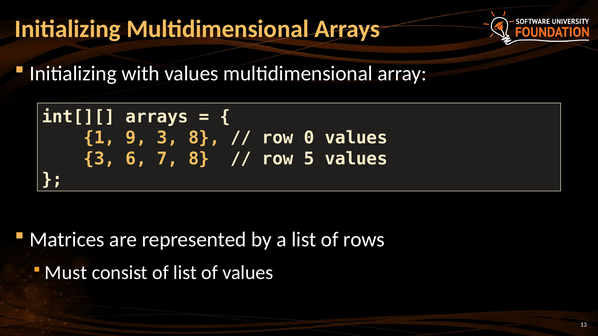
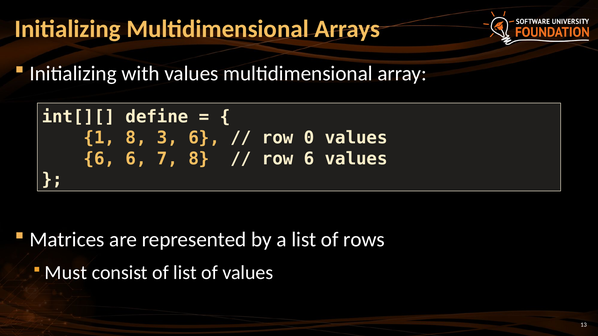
int[][ arrays: arrays -> define (157, 117)
1 9: 9 -> 8 (136, 138)
3 8: 8 -> 6 (204, 138)
3: 3 -> 6 (99, 159)
row 5: 5 -> 6 (309, 159)
